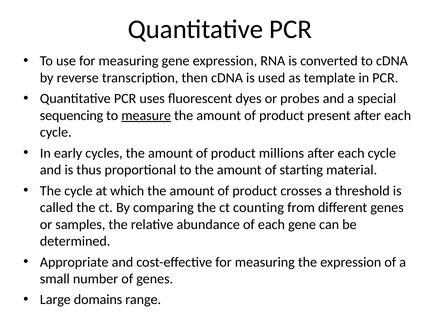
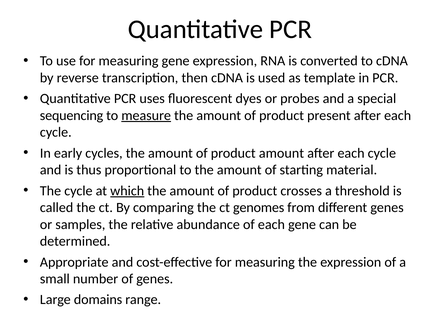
product millions: millions -> amount (281, 153)
which underline: none -> present (127, 191)
counting: counting -> genomes (259, 208)
